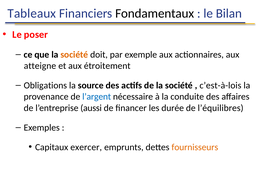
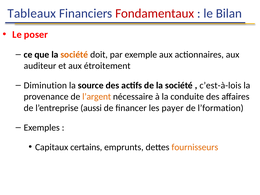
Fondamentaux colour: black -> red (155, 13)
atteigne: atteigne -> auditeur (40, 66)
Obligations: Obligations -> Diminution (45, 85)
l’argent colour: blue -> orange (97, 97)
durée: durée -> payer (173, 108)
l’équilibres: l’équilibres -> l’formation (221, 108)
exercer: exercer -> certains (86, 147)
